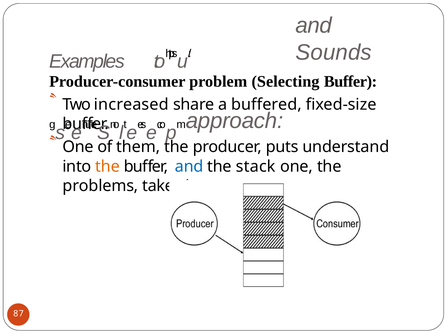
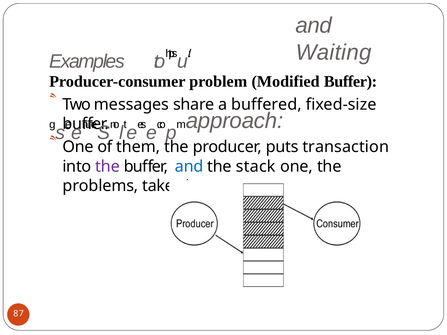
Sounds: Sounds -> Waiting (334, 52)
Selecting: Selecting -> Modified (286, 82)
increased: increased -> messages (131, 105)
understand: understand -> transaction (346, 147)
the colour: orange -> purple (107, 166)
